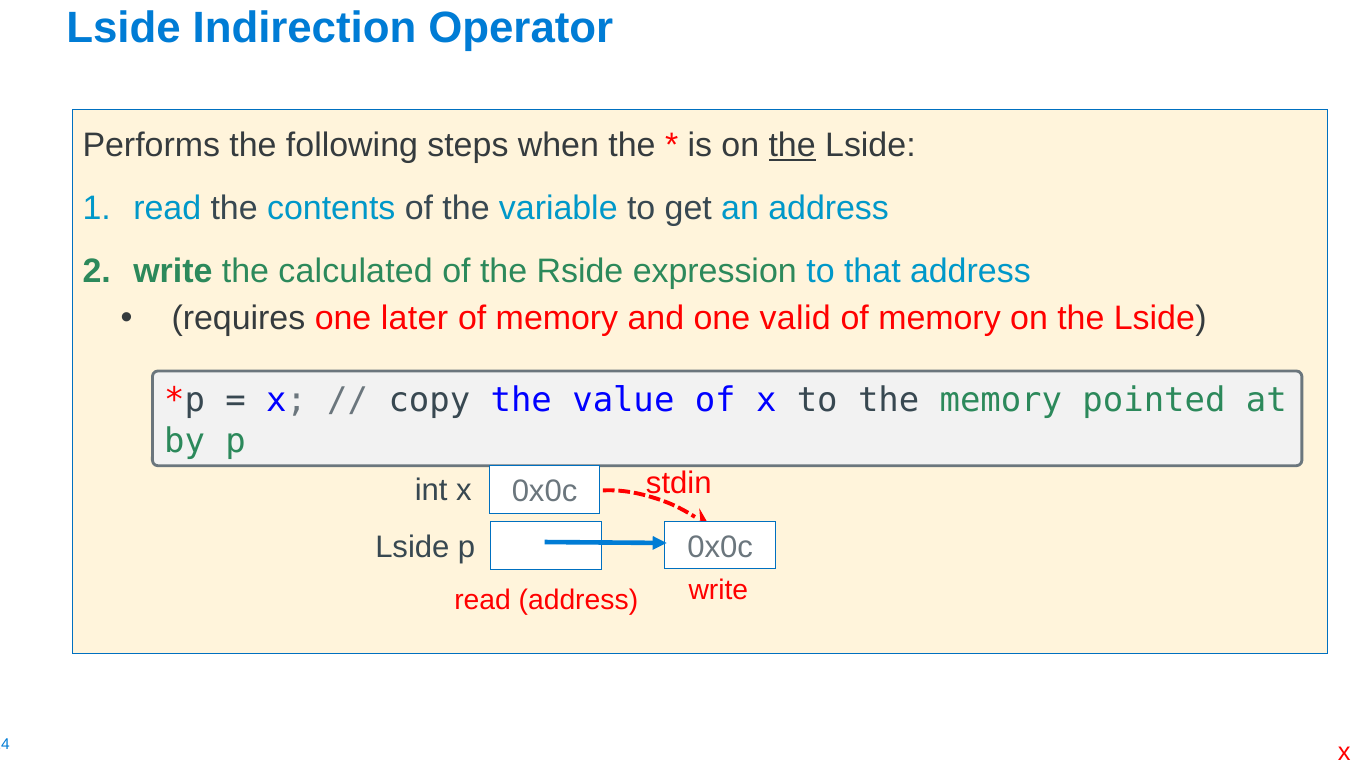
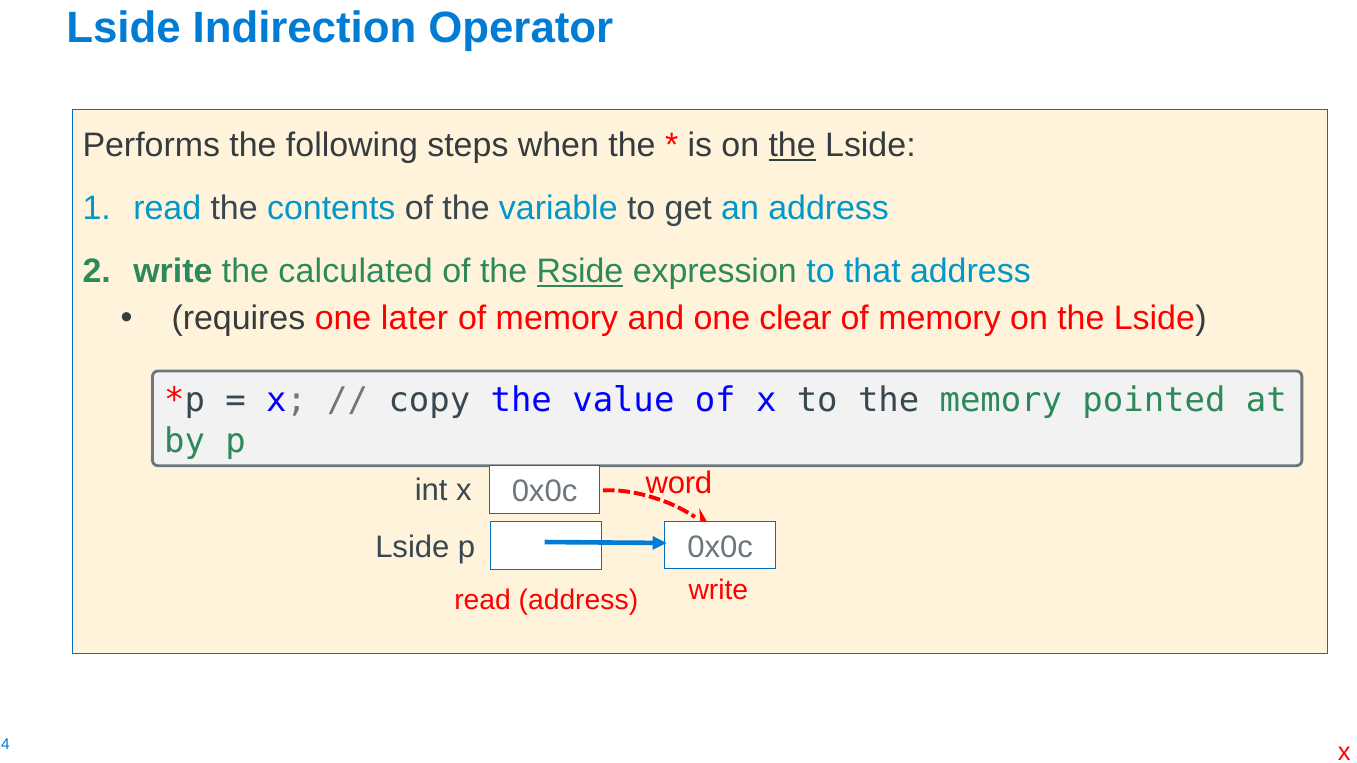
Rside underline: none -> present (580, 271)
valid: valid -> clear (796, 319)
stdin: stdin -> word (679, 484)
